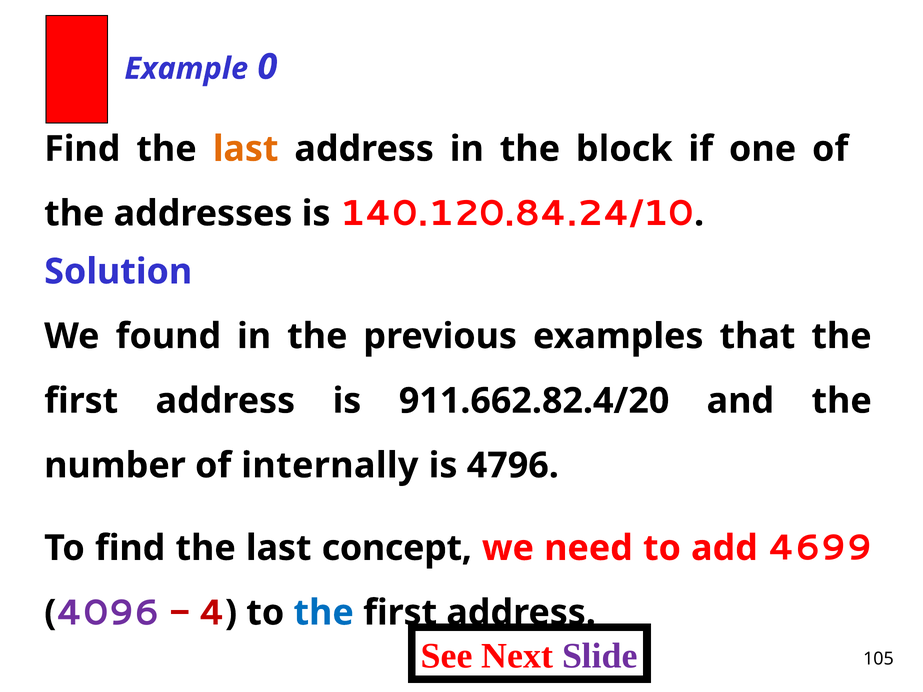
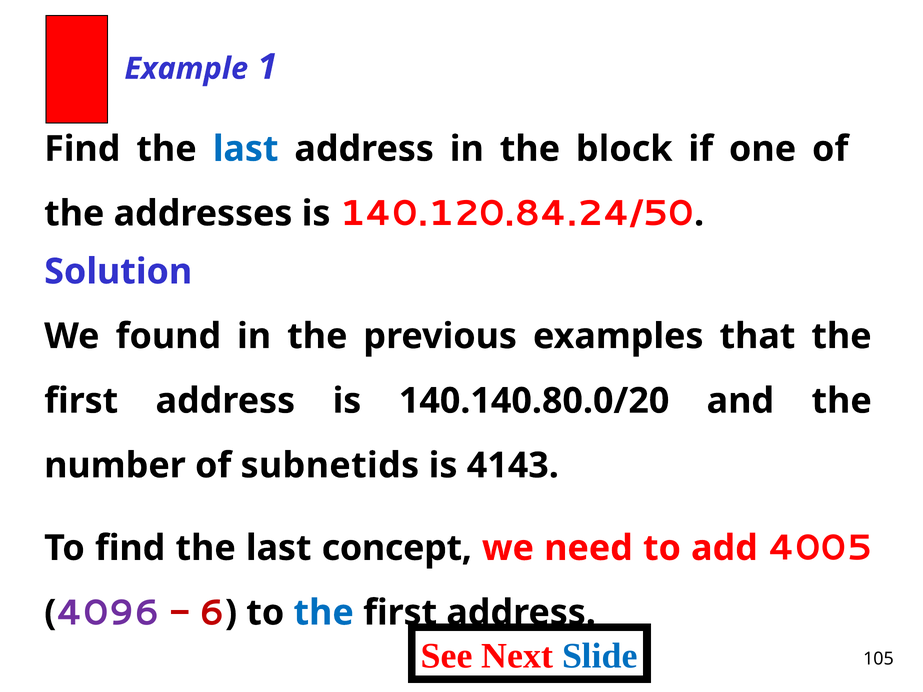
0: 0 -> 1 (267, 67)
last colour: orange -> blue (246, 149)
140.120.84.24/10: 140.120.84.24/10 -> 140.120.84.24/50 (517, 214)
911.662.82.4/20: 911.662.82.4/20 -> 140.140.80.0/20 (534, 401)
internally: internally -> subnetids (330, 466)
4796: 4796 -> 4143 (513, 466)
4699: 4699 -> 4005 (820, 548)
4: 4 -> 6 (212, 613)
Slide colour: purple -> blue (600, 656)
